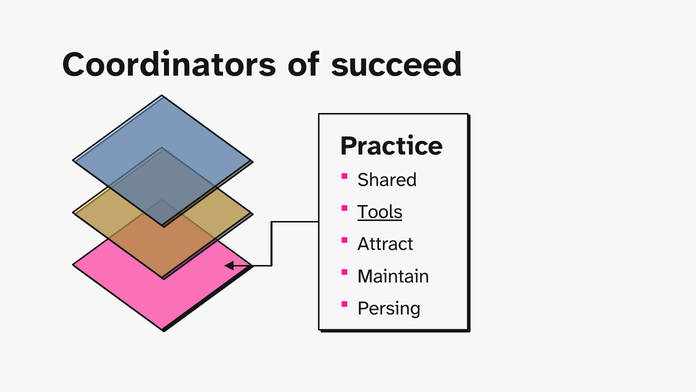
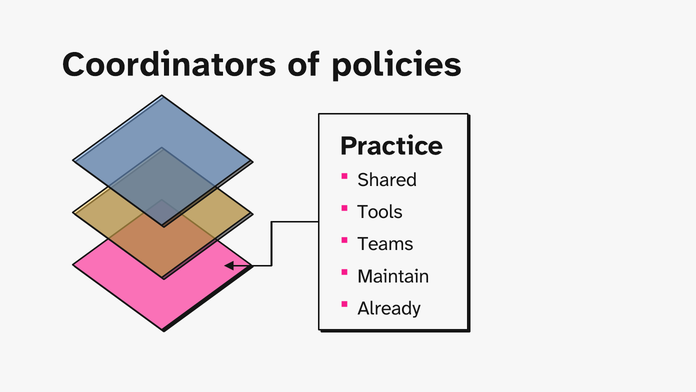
succeed: succeed -> policies (396, 64)
Tools underline: present -> none (380, 212)
Attract: Attract -> Teams (385, 244)
Persing: Persing -> Already (389, 308)
